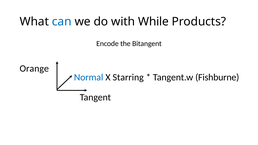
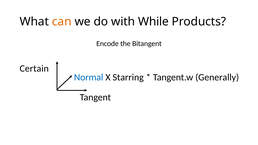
can colour: blue -> orange (62, 22)
Orange: Orange -> Certain (34, 69)
Fishburne: Fishburne -> Generally (217, 77)
